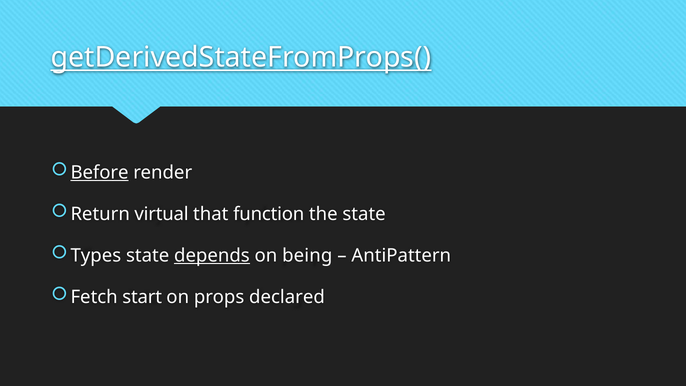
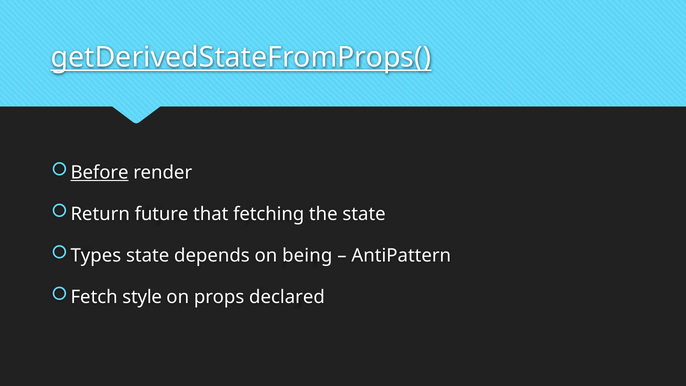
virtual: virtual -> future (162, 214)
function: function -> fetching (269, 214)
depends underline: present -> none (212, 255)
start: start -> style (142, 297)
